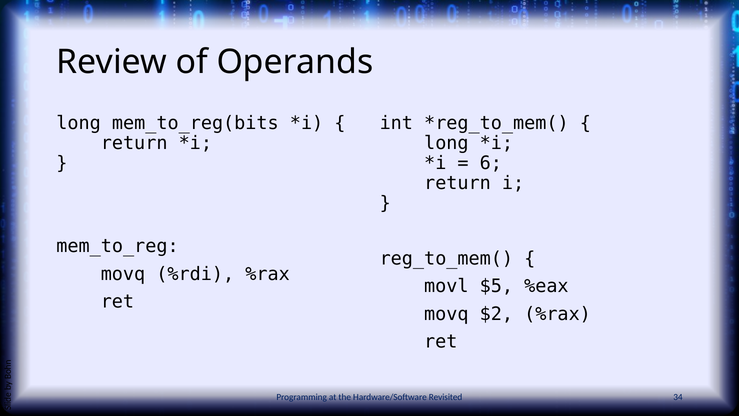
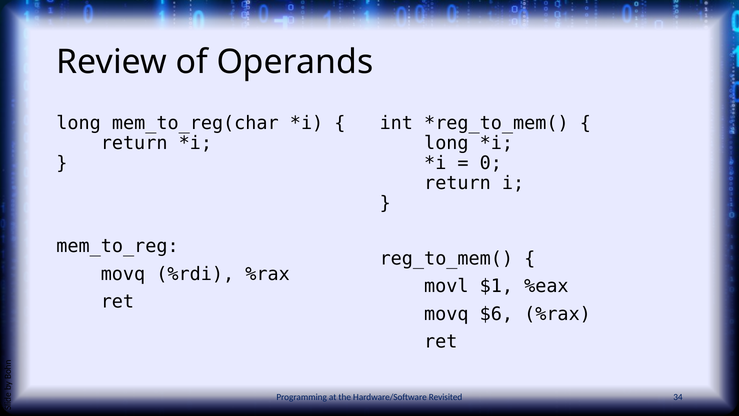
mem_to_reg(bits: mem_to_reg(bits -> mem_to_reg(char (195, 123)
6: 6 -> 0 (491, 163)
$5: $5 -> $1 (496, 286)
$2: $2 -> $6 (496, 314)
